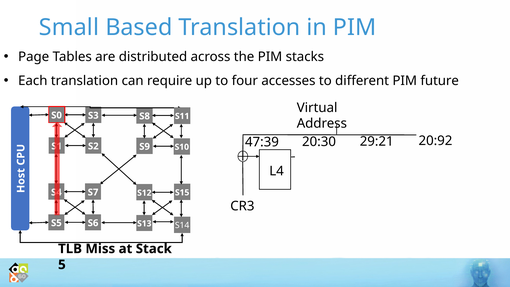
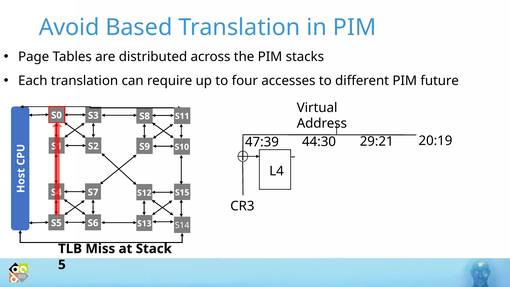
Small: Small -> Avoid (69, 28)
20:30: 20:30 -> 44:30 (319, 142)
20:92: 20:92 -> 20:19 (435, 141)
